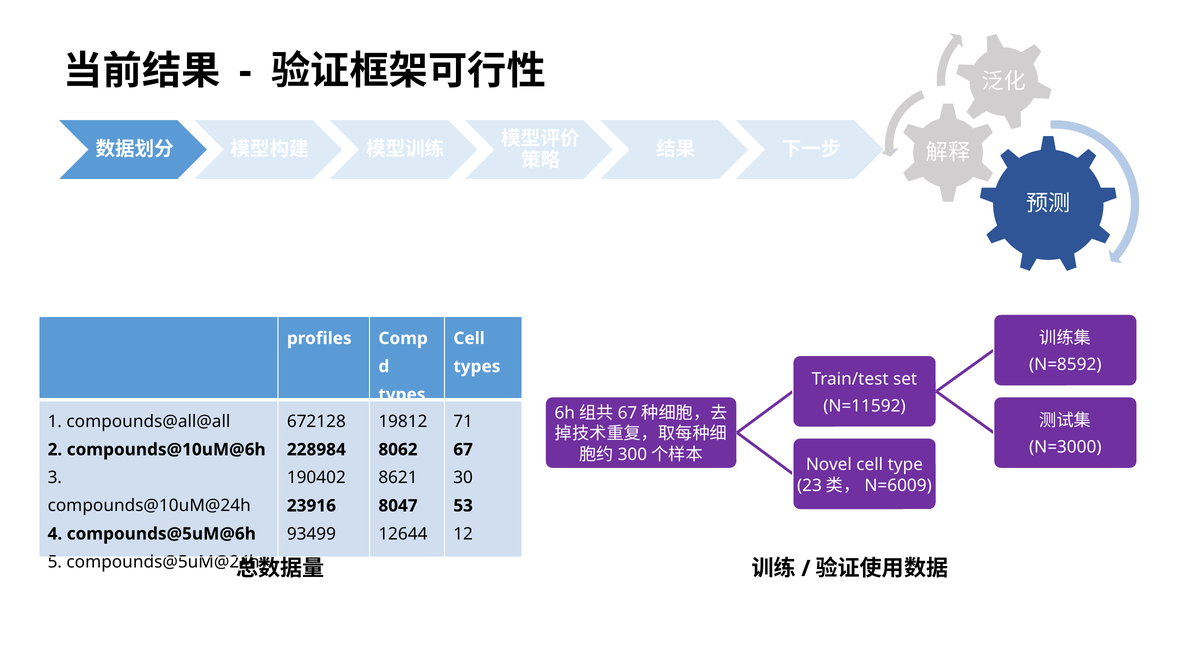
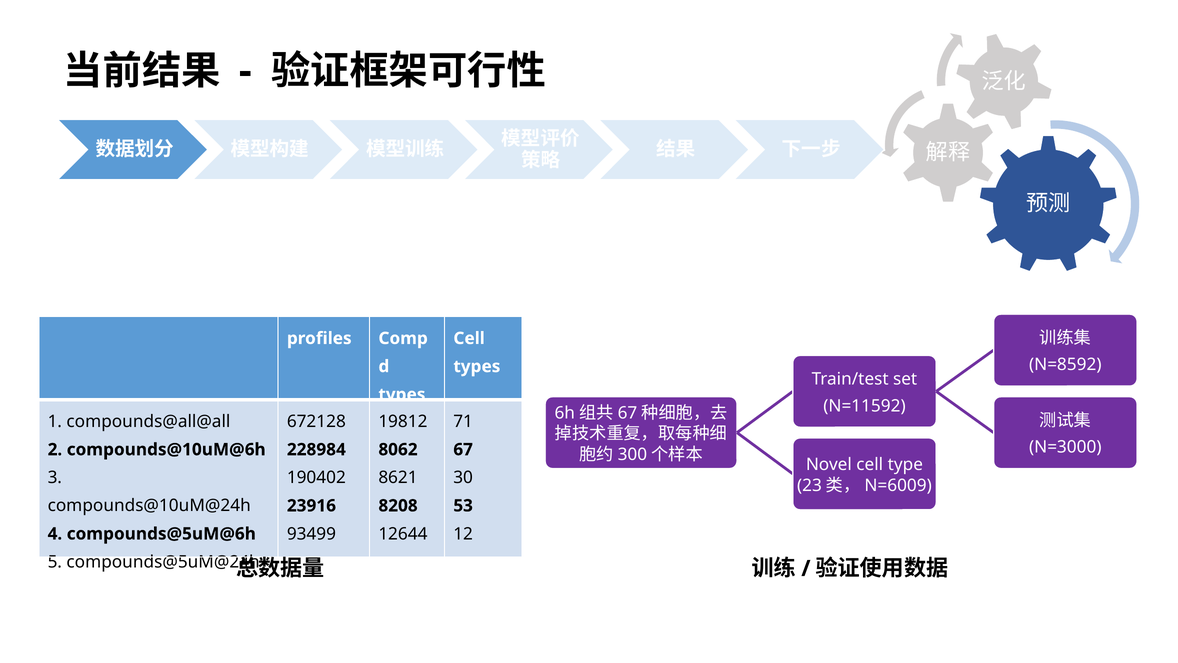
8047: 8047 -> 8208 (398, 505)
